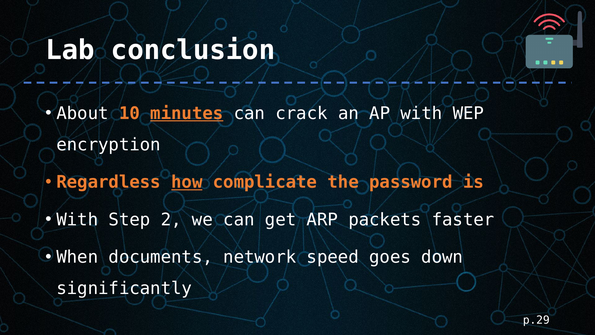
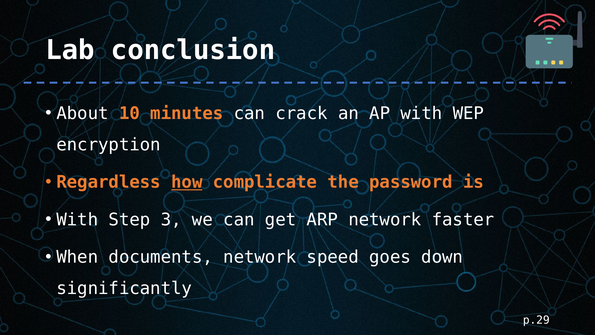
minutes underline: present -> none (187, 113)
2: 2 -> 3 (171, 220)
ARP packets: packets -> network (385, 220)
